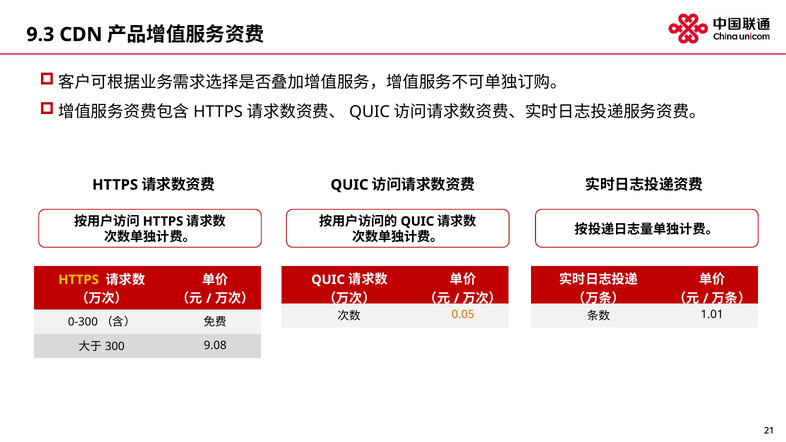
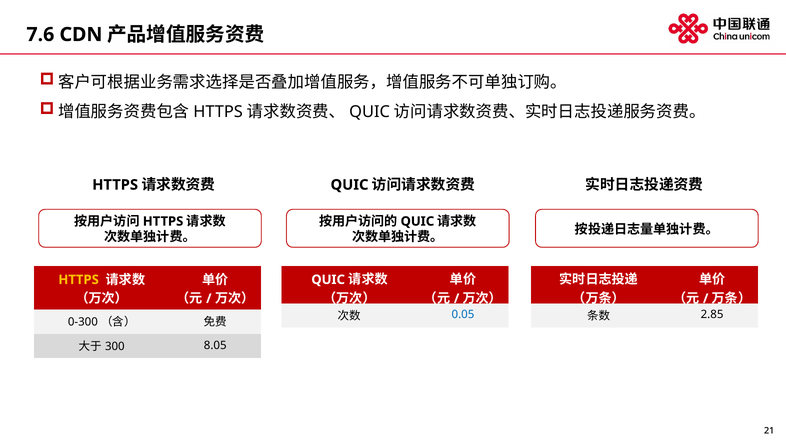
9.3: 9.3 -> 7.6 (40, 35)
0.05 colour: orange -> blue (463, 315)
1.01: 1.01 -> 2.85 (712, 315)
9.08: 9.08 -> 8.05 (215, 345)
